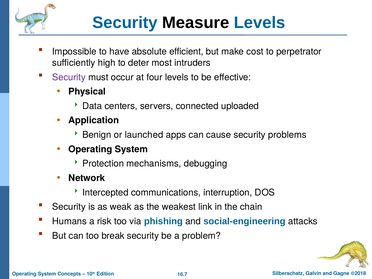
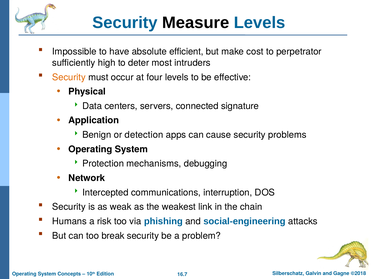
Security colour: purple -> orange (69, 77)
uploaded: uploaded -> signature (240, 106)
launched: launched -> detection (144, 135)
